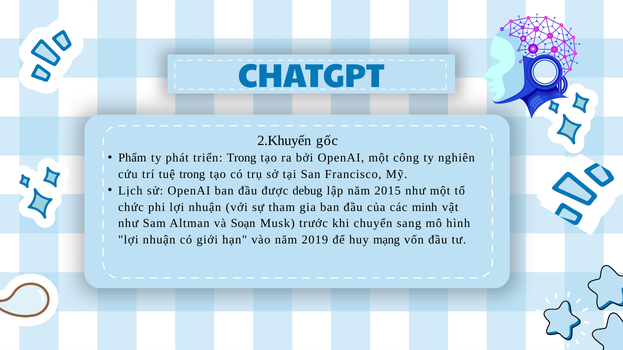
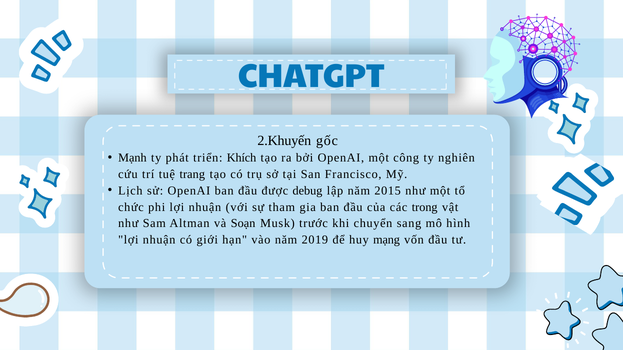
Phẩm: Phẩm -> Mạnh (132, 158)
triển Trong: Trong -> Khích (242, 158)
tuệ trong: trong -> trang (192, 174)
minh: minh -> trong (425, 207)
